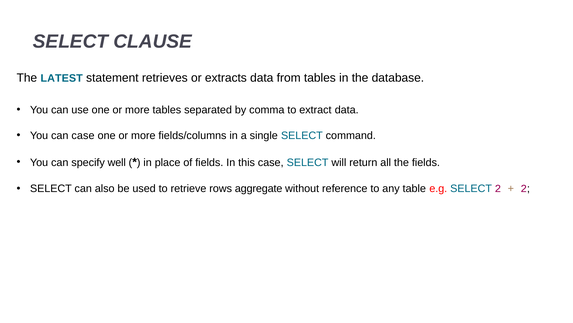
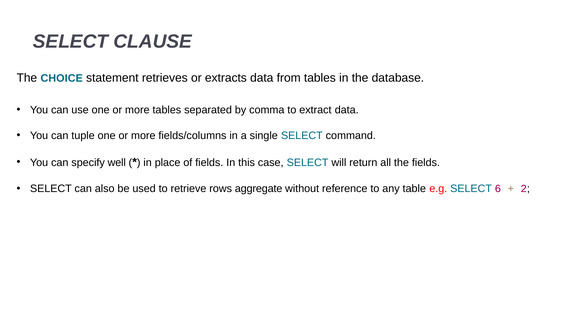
LATEST: LATEST -> CHOICE (62, 78)
can case: case -> tuple (83, 135)
SELECT 2: 2 -> 6 (498, 188)
